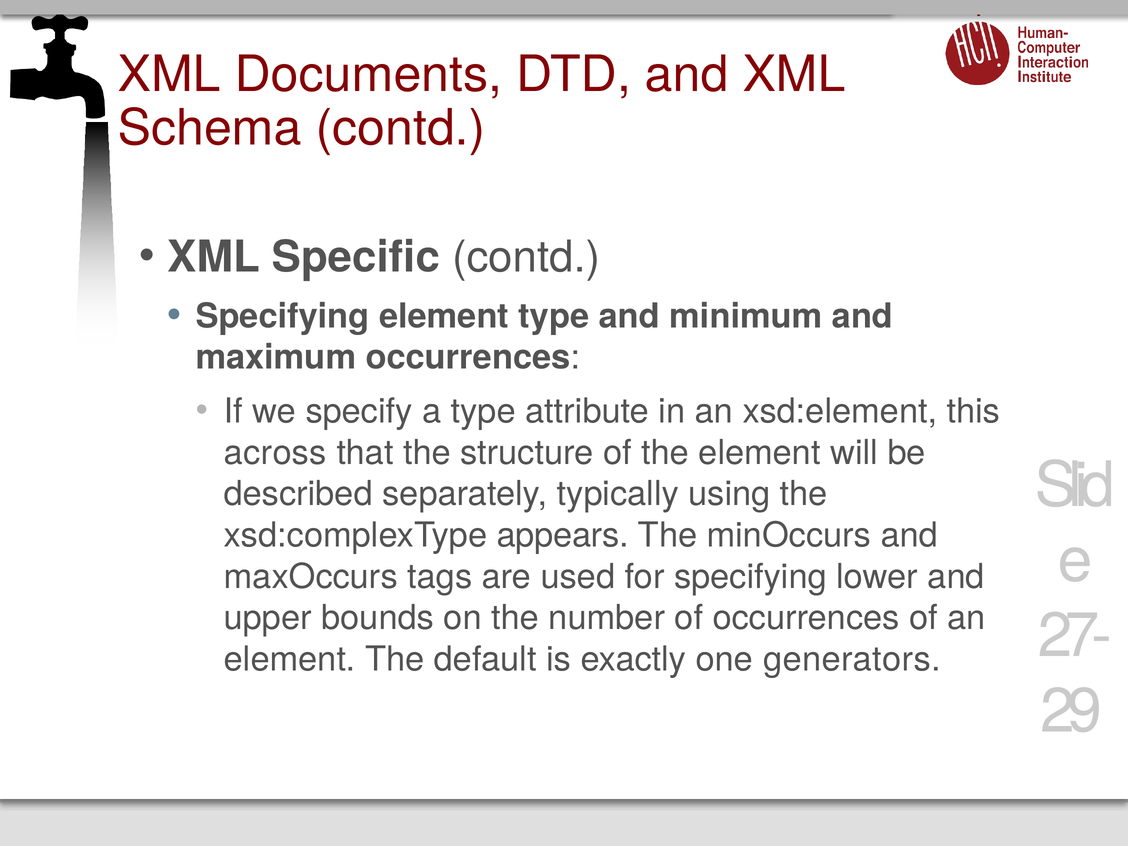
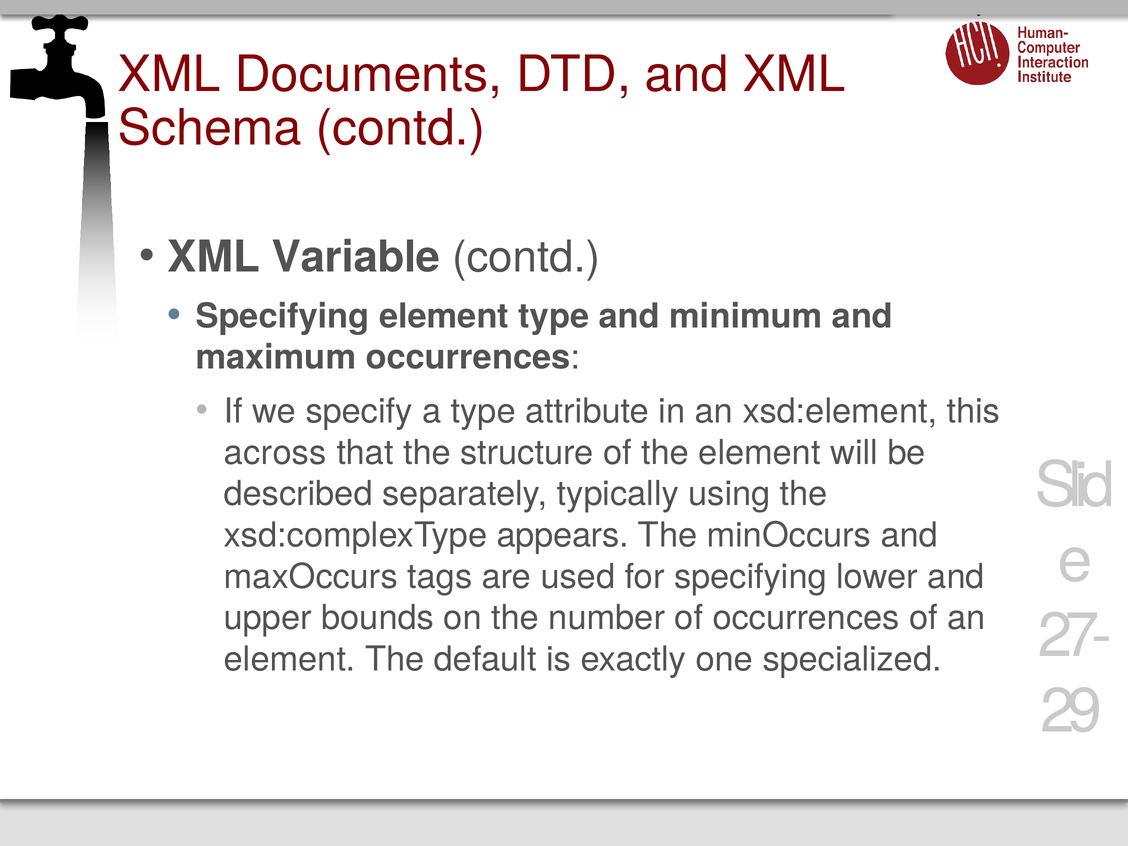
Specific: Specific -> Variable (356, 257)
generators: generators -> specialized (852, 659)
